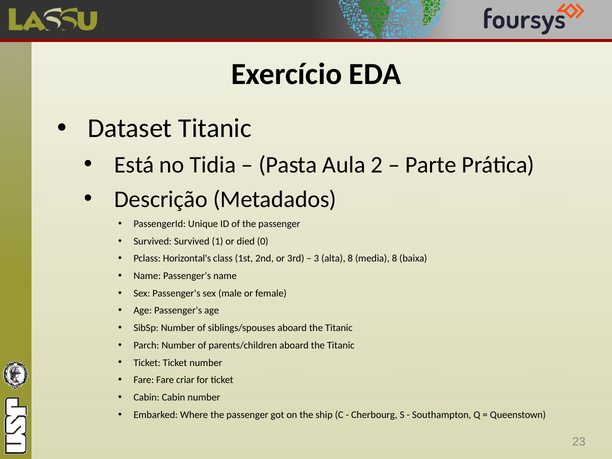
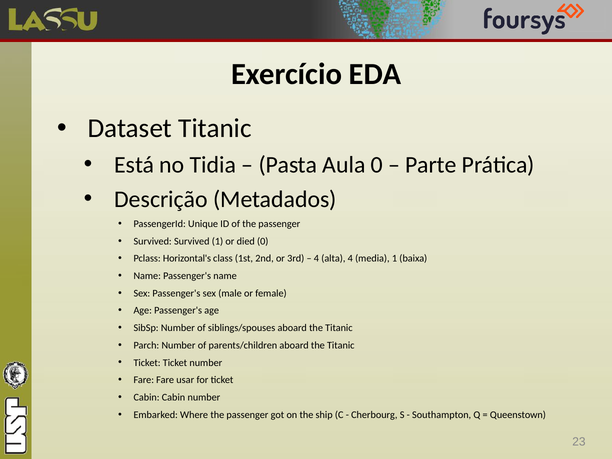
Aula 2: 2 -> 0 (377, 165)
3: 3 -> 4 (316, 259)
alta 8: 8 -> 4 (350, 259)
media 8: 8 -> 1 (394, 259)
criar: criar -> usar (185, 380)
